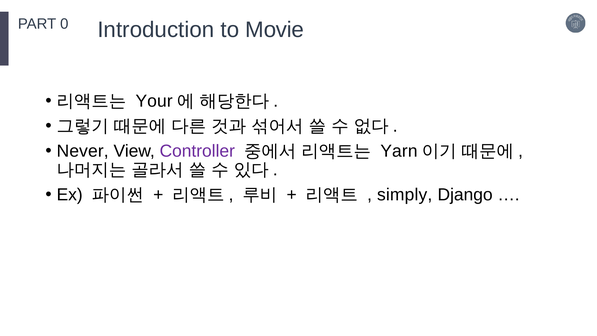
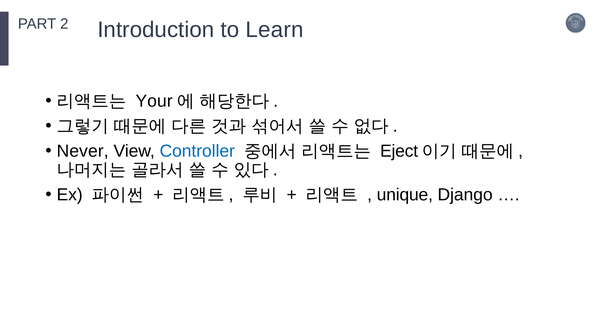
0: 0 -> 2 (64, 24)
Movie: Movie -> Learn (274, 30)
Controller colour: purple -> blue (197, 151)
Yarn: Yarn -> Eject (399, 151)
simply: simply -> unique (405, 195)
